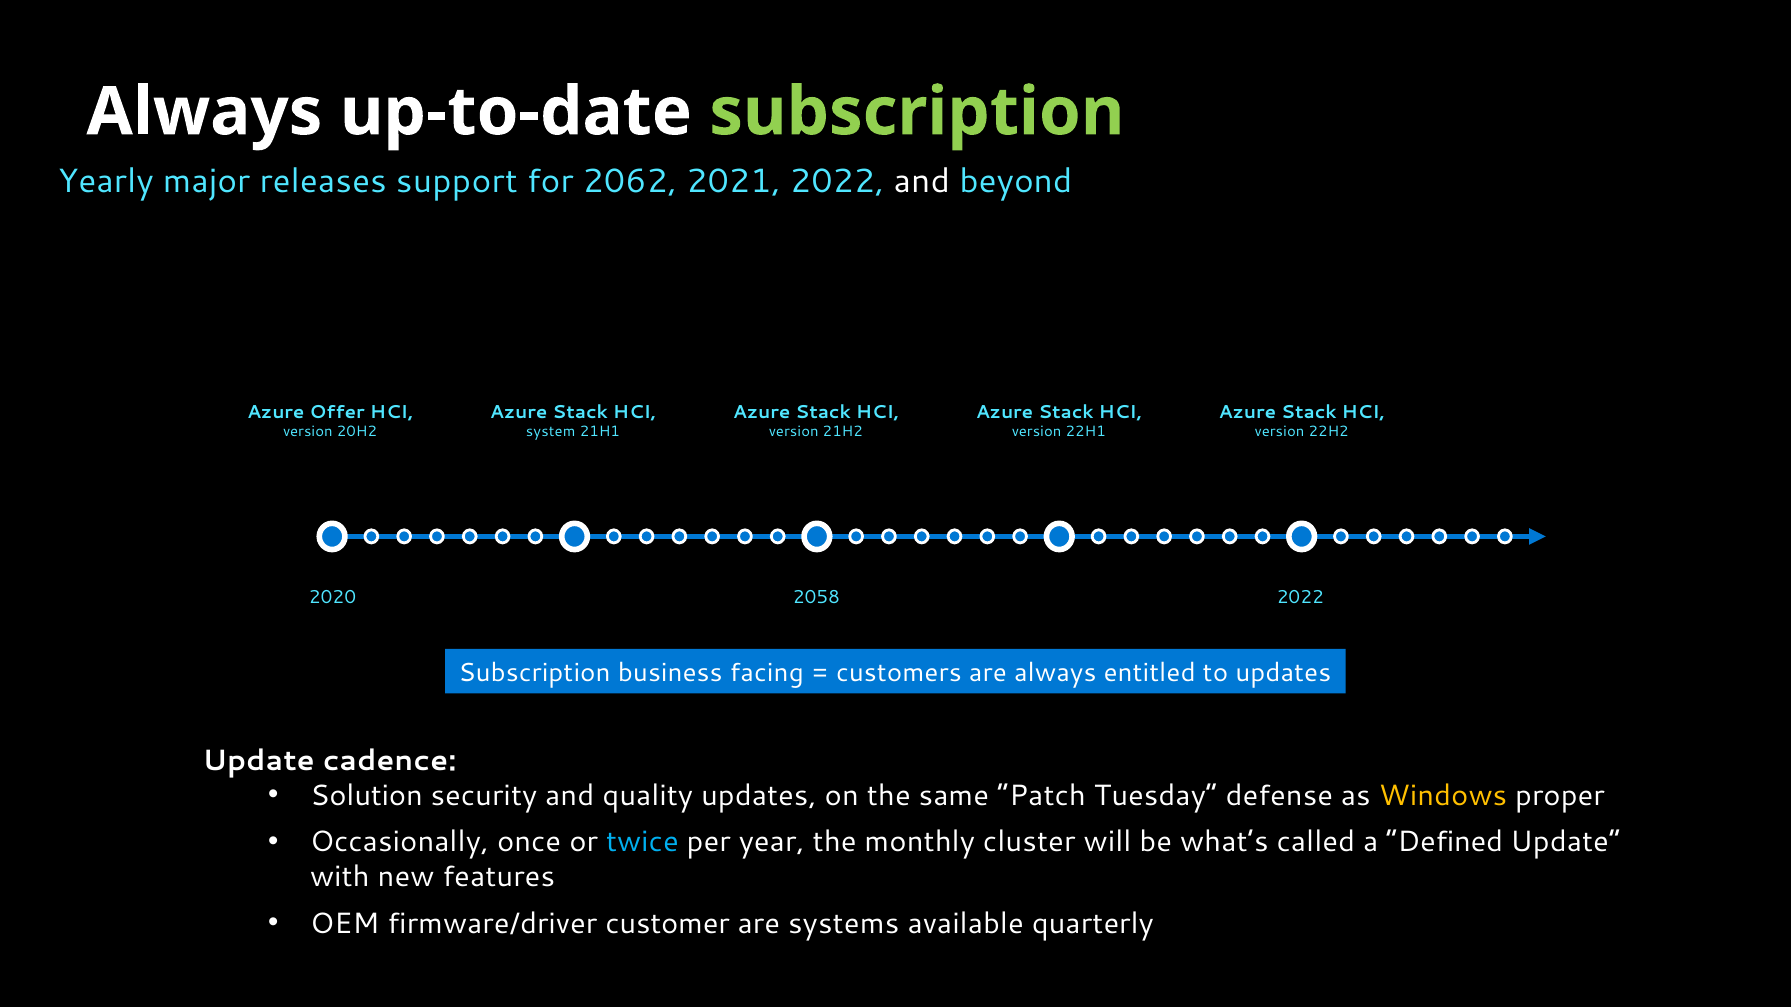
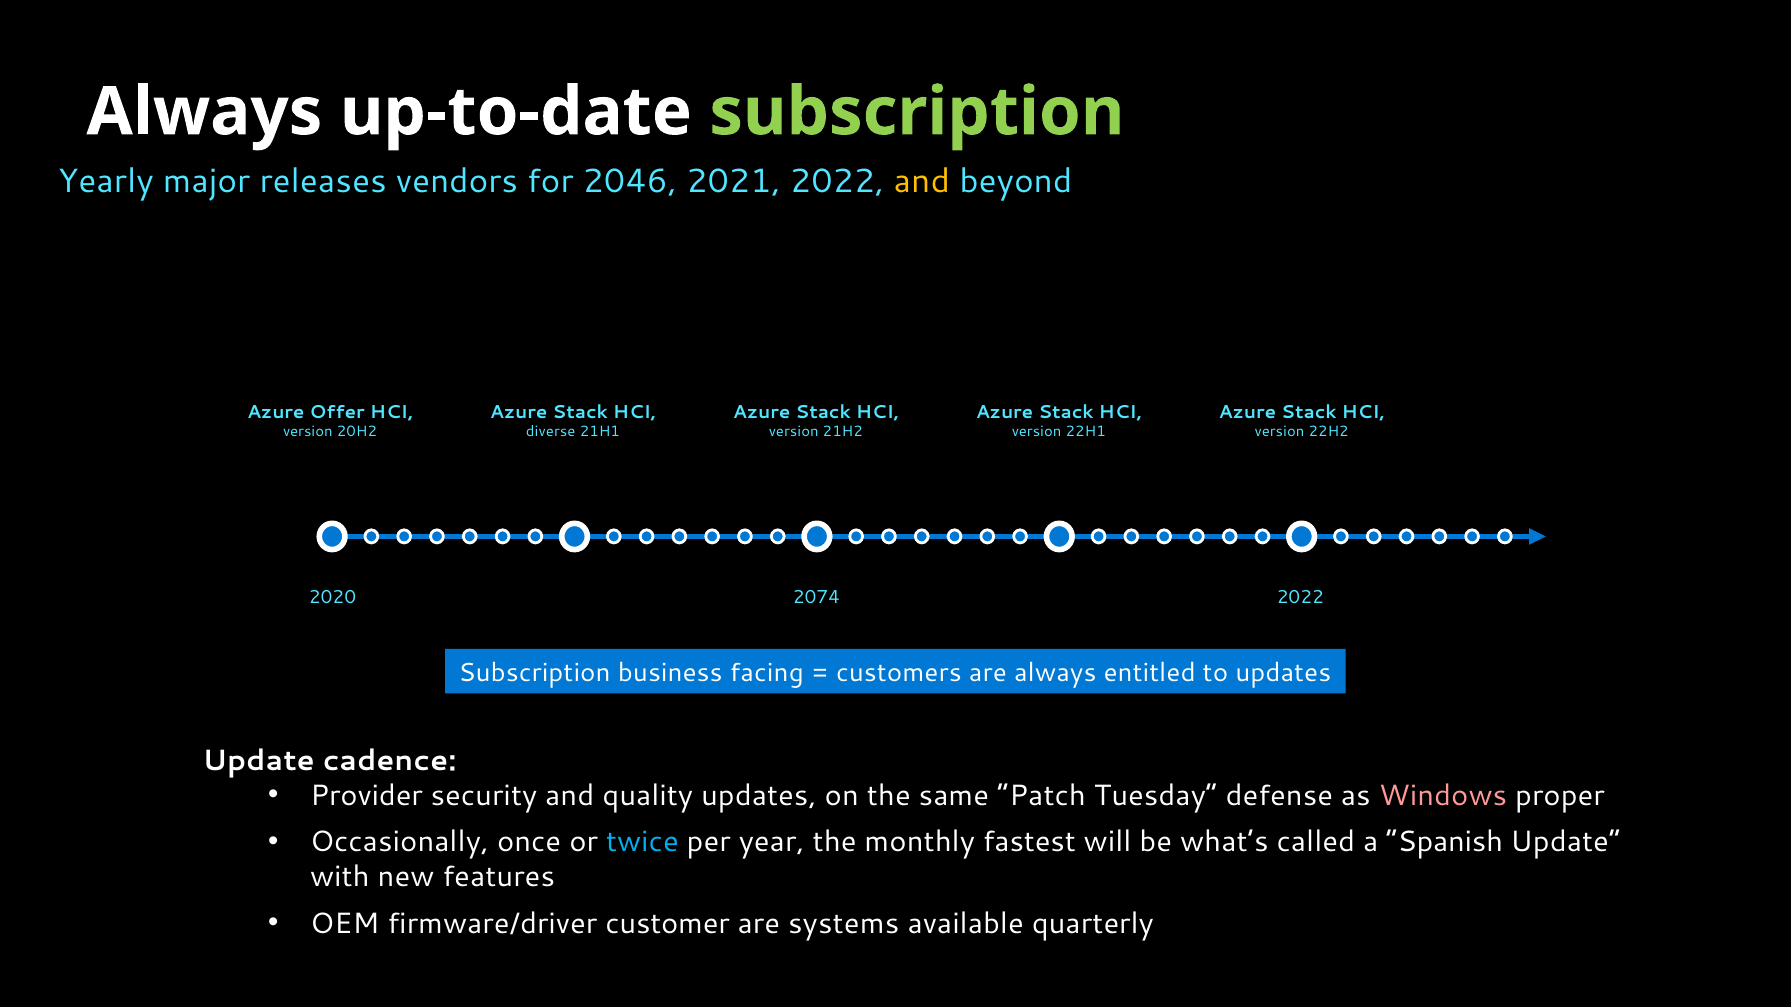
support: support -> vendors (457, 182)
2062: 2062 -> 2046 (630, 182)
and colour: white -> yellow (922, 182)
system: system -> diverse (551, 432)
2058: 2058 -> 2074 (816, 598)
Solution: Solution -> Provider (366, 796)
Windows colour: yellow -> pink (1443, 796)
cluster: cluster -> fastest (1029, 842)
Defined: Defined -> Spanish (1444, 842)
